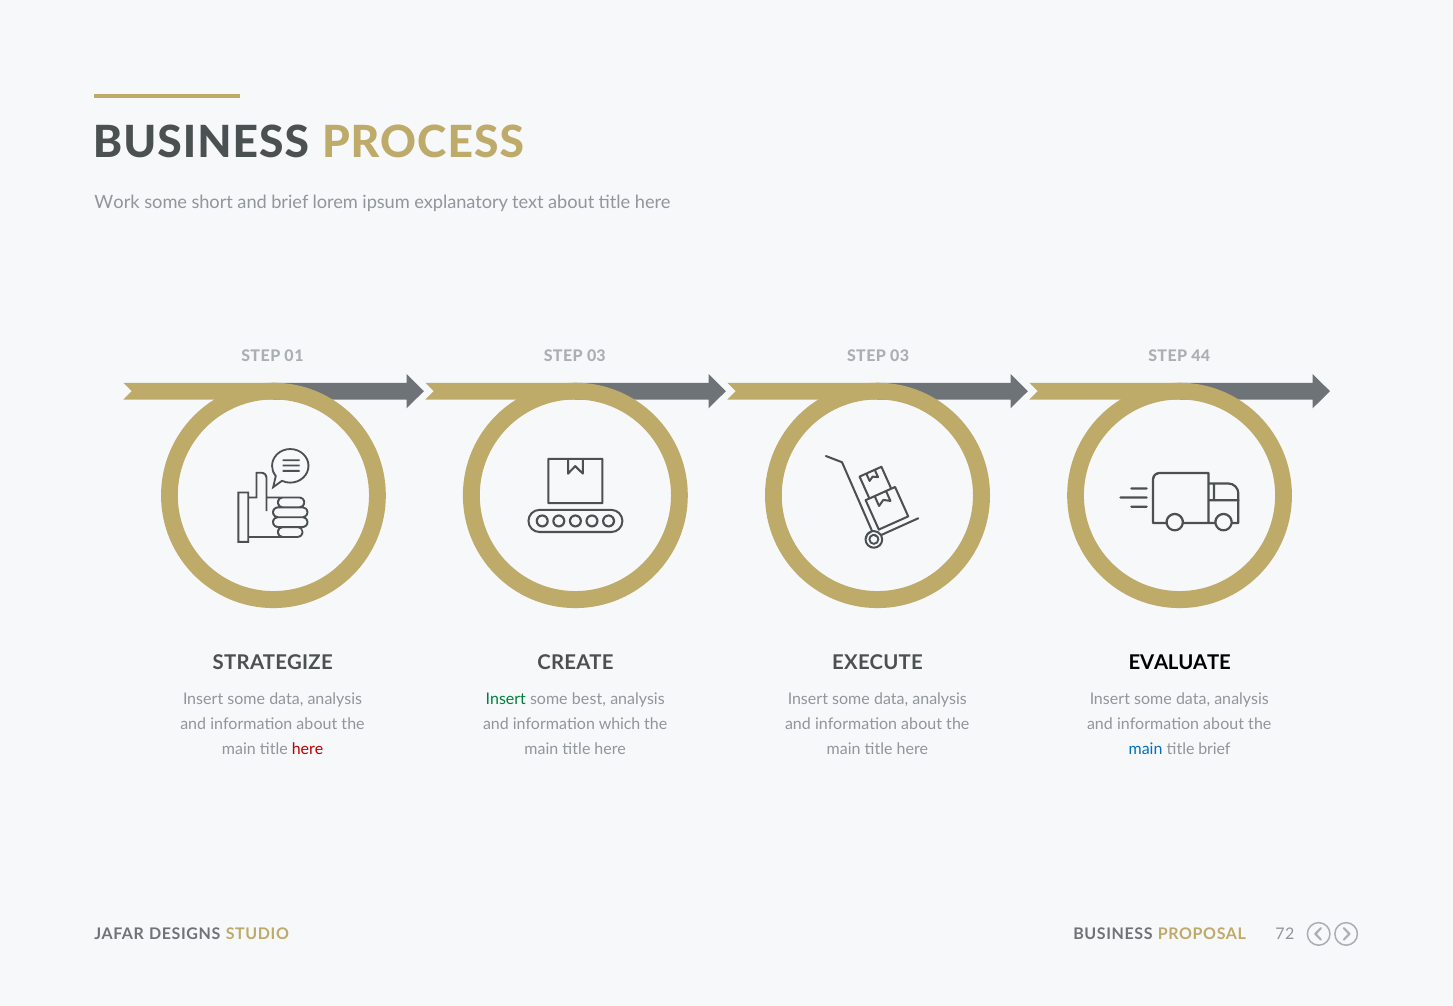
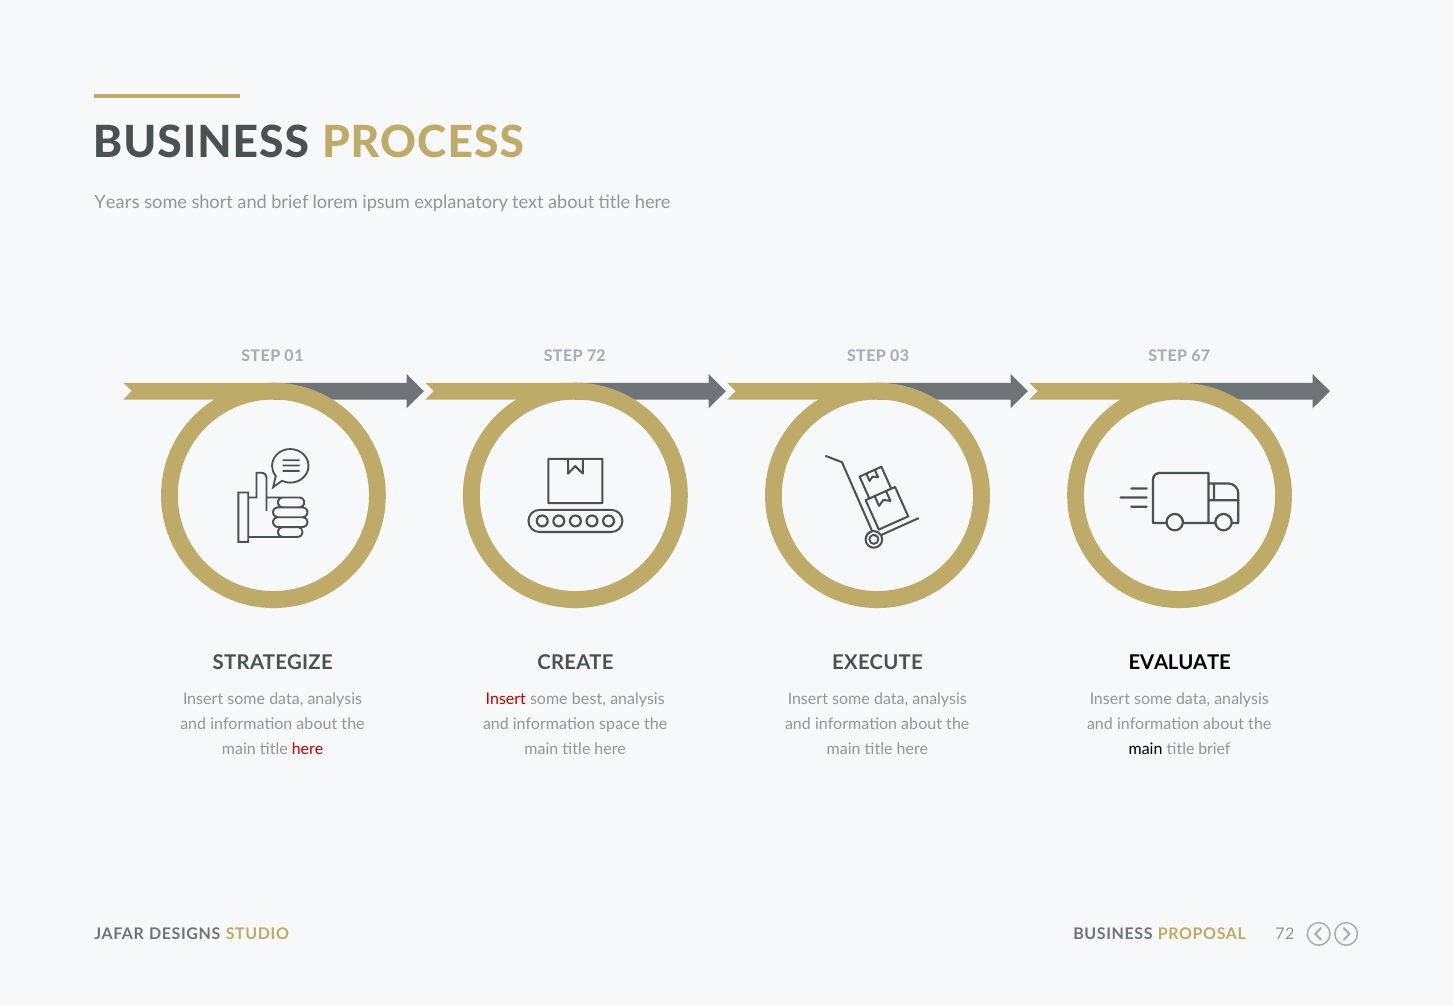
Work: Work -> Years (117, 202)
01 STEP 03: 03 -> 72 (596, 356)
44: 44 -> 67 (1201, 356)
Insert colour: green -> red (506, 699)
which: which -> space (619, 724)
main colour: blue -> black (1146, 750)
